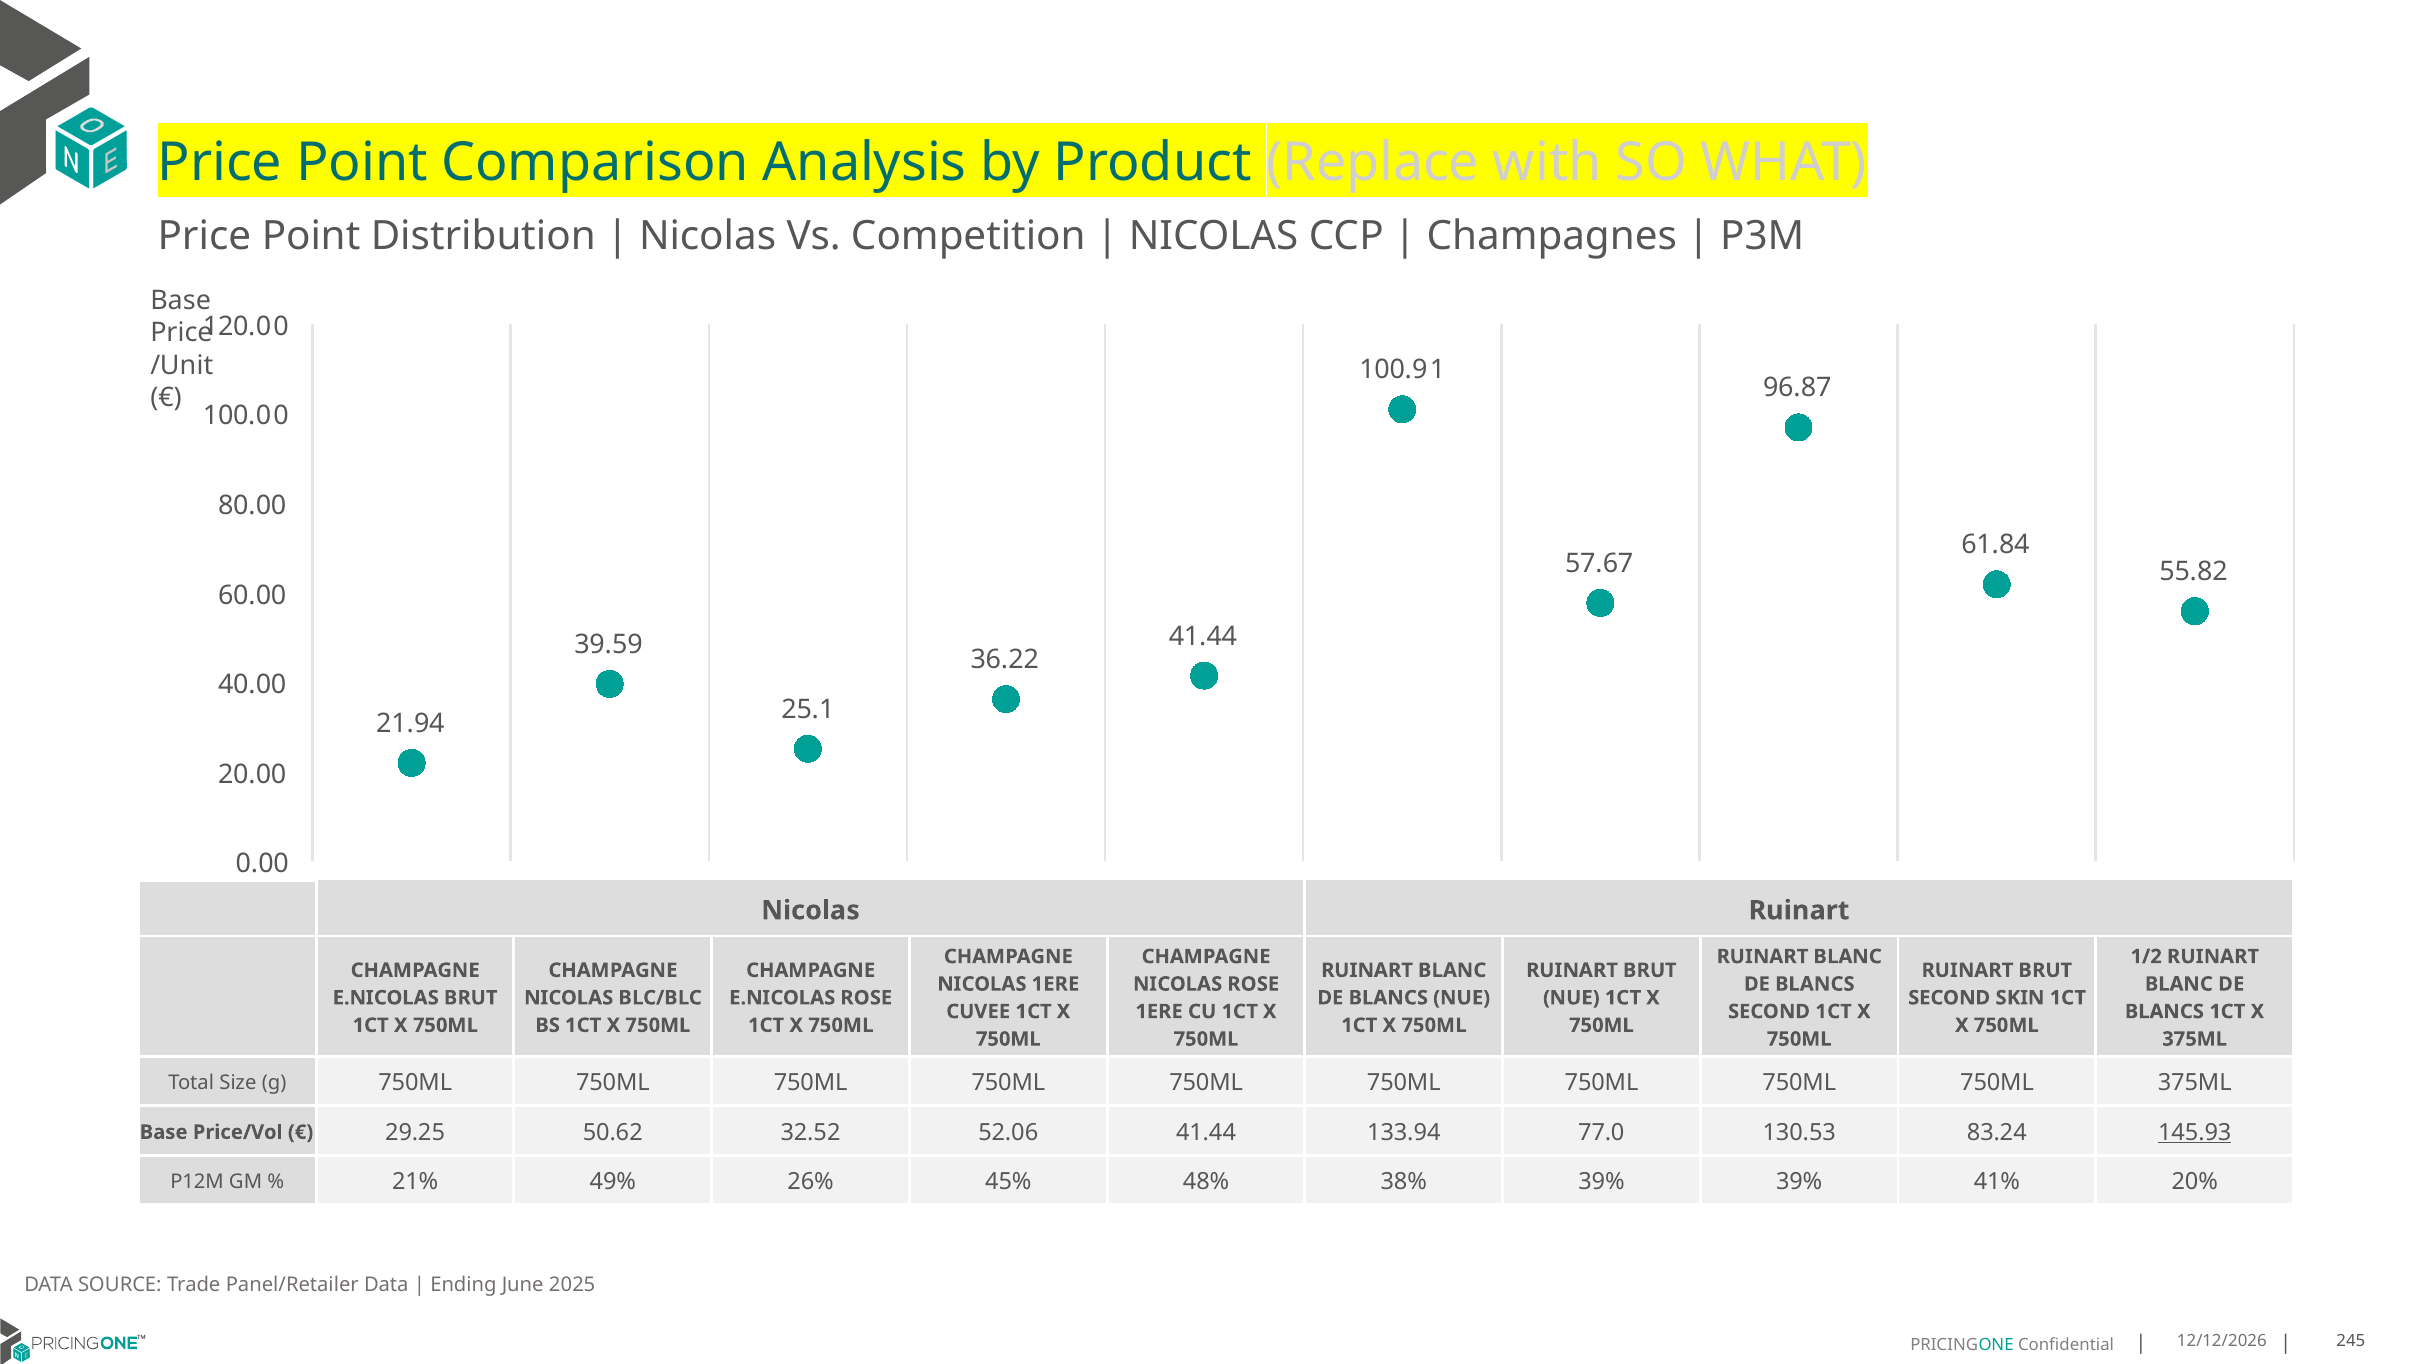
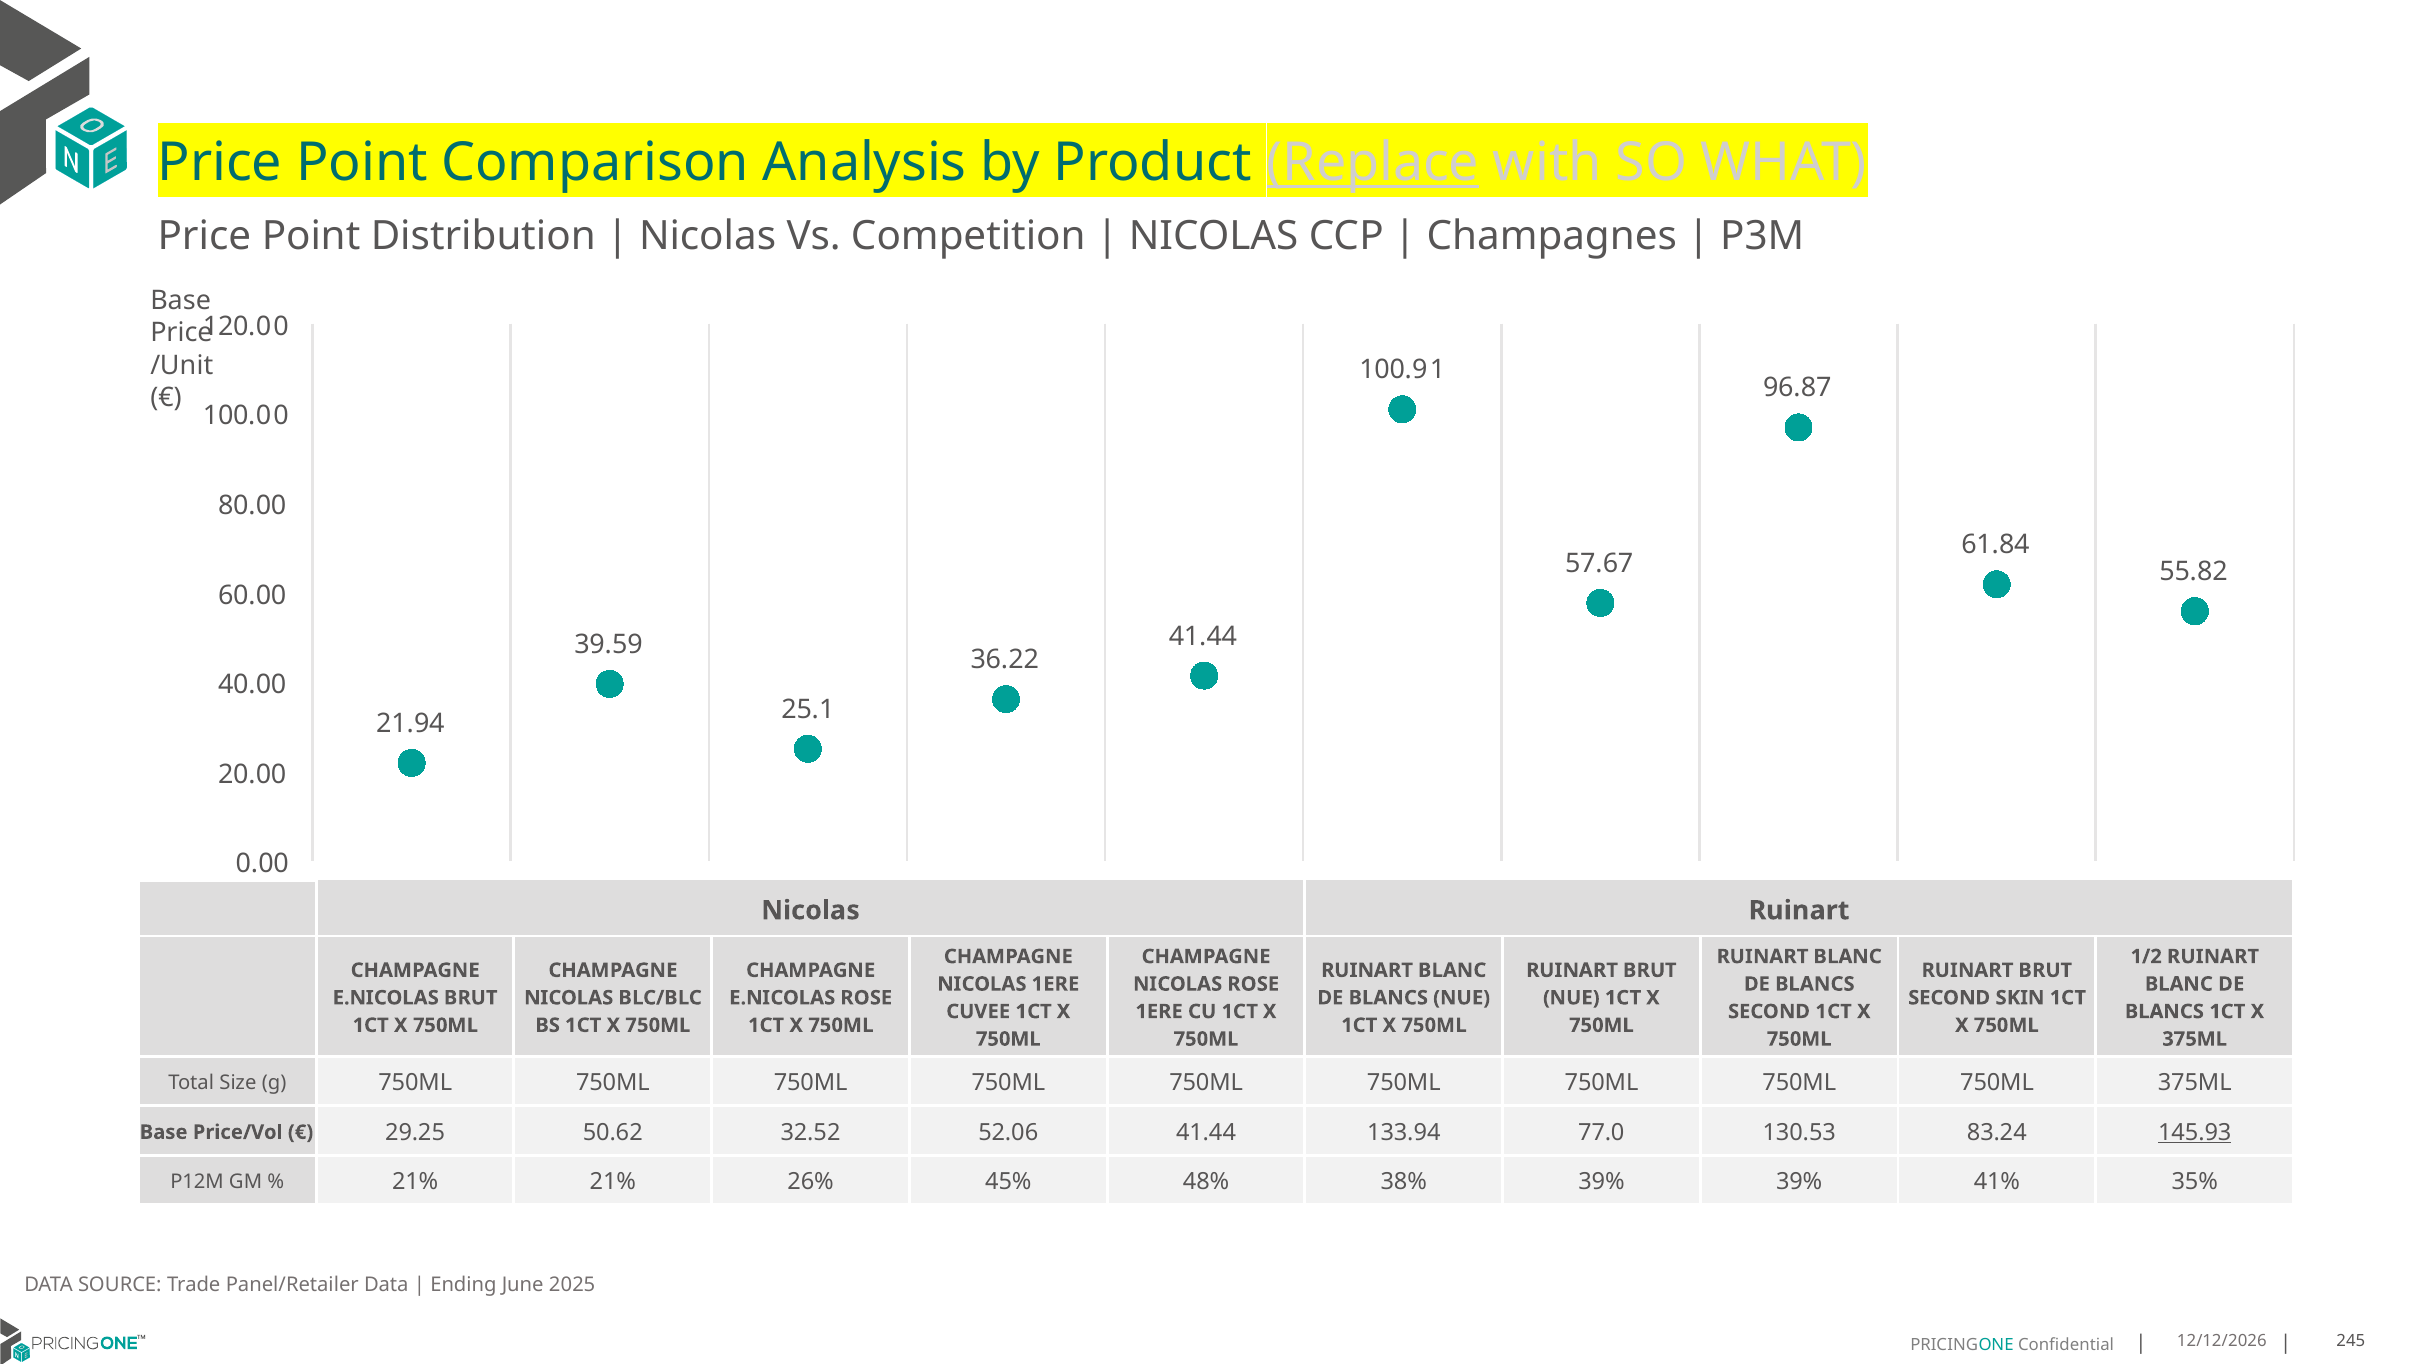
Replace underline: none -> present (1373, 163)
21% 49%: 49% -> 21% (613, 1182)
20%: 20% -> 35% (2195, 1182)
